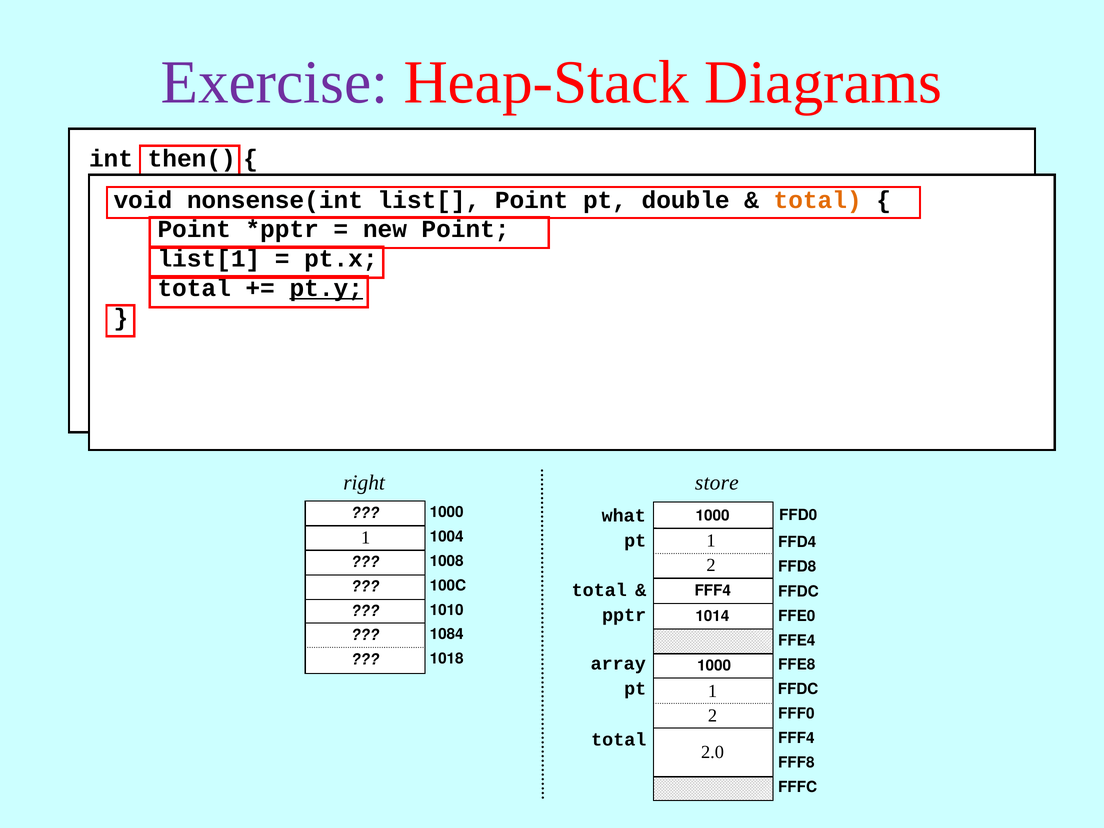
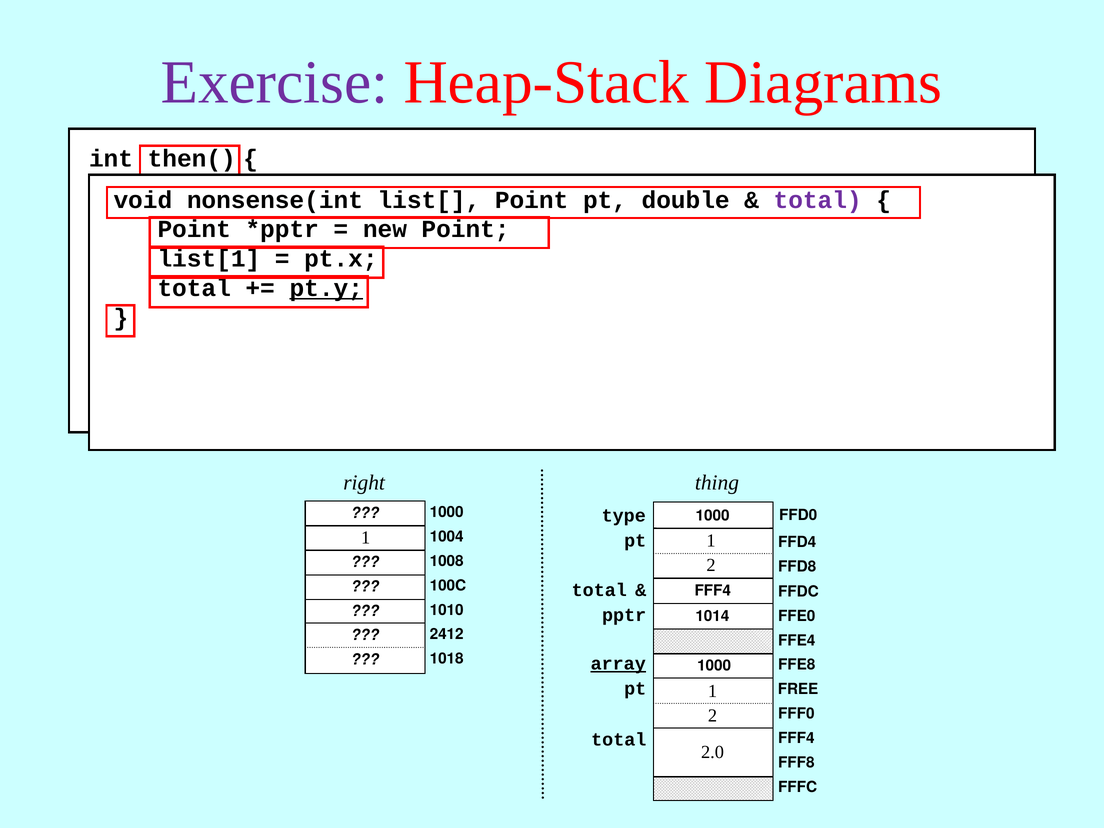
total colour: orange -> purple (818, 200)
store: store -> thing (717, 482)
what: what -> type (624, 515)
1084: 1084 -> 2412 (447, 634)
array underline: none -> present (618, 664)
FFDC: FFDC -> FREE (798, 689)
